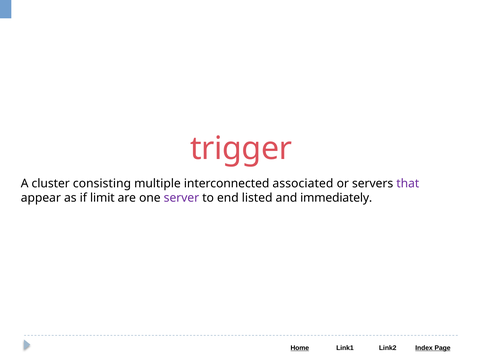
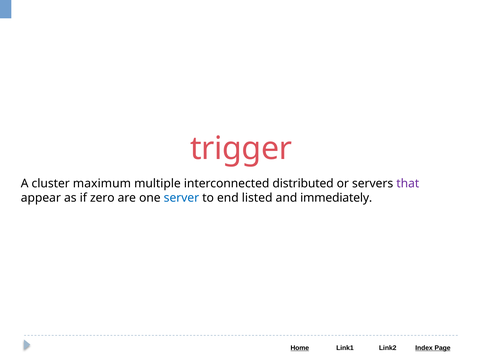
consisting: consisting -> maximum (102, 183)
associated: associated -> distributed (303, 183)
limit: limit -> zero (102, 198)
server colour: purple -> blue (181, 198)
